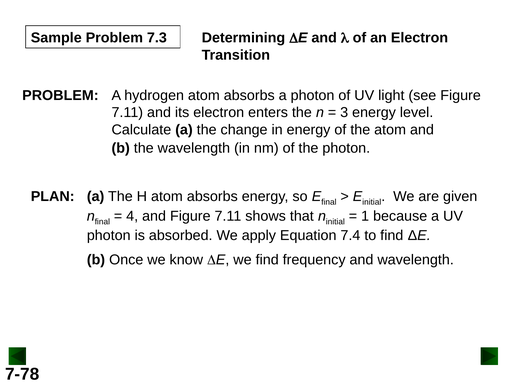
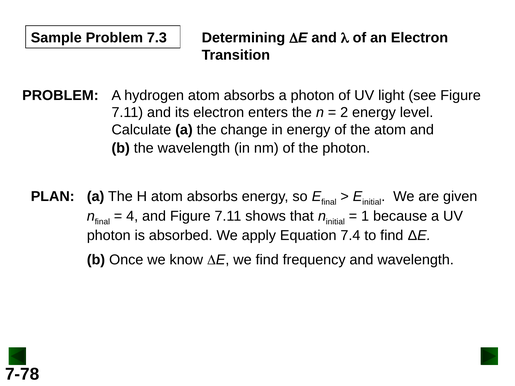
3: 3 -> 2 (344, 113)
